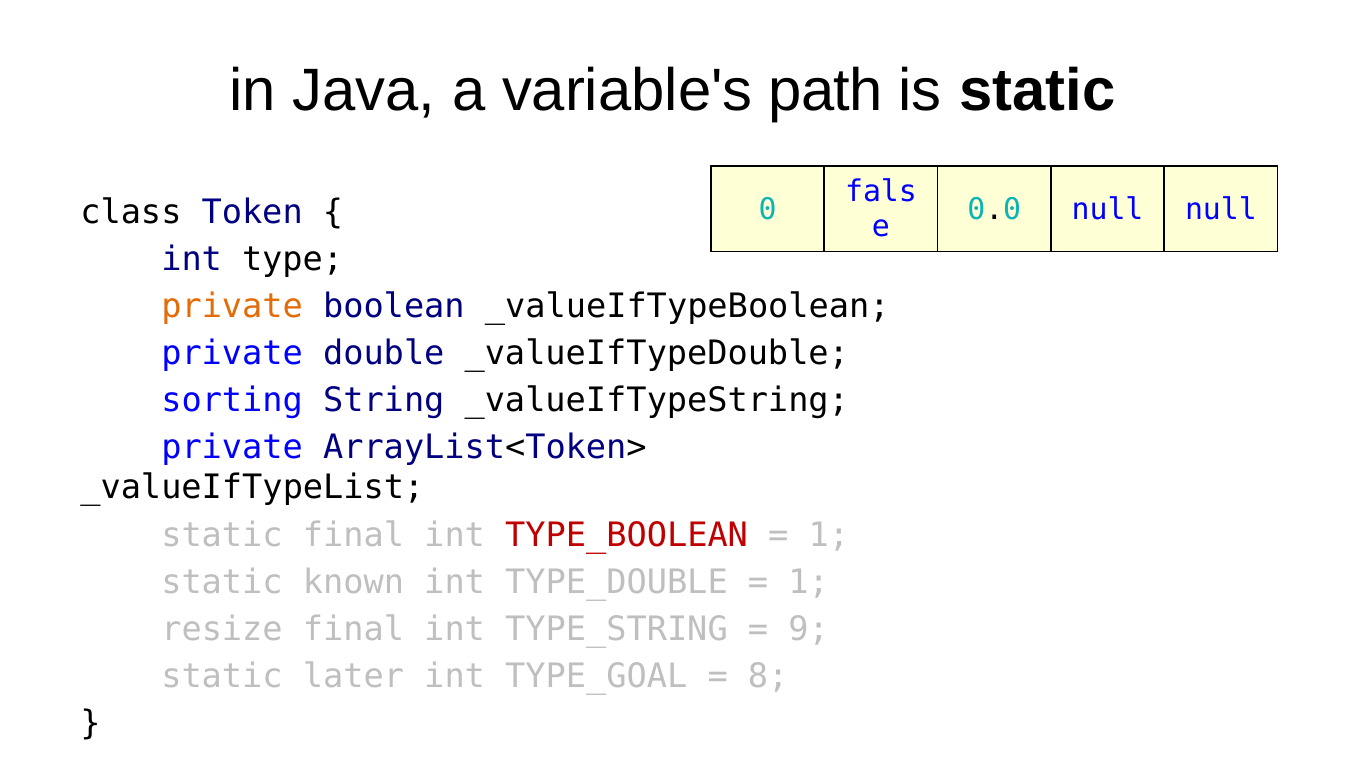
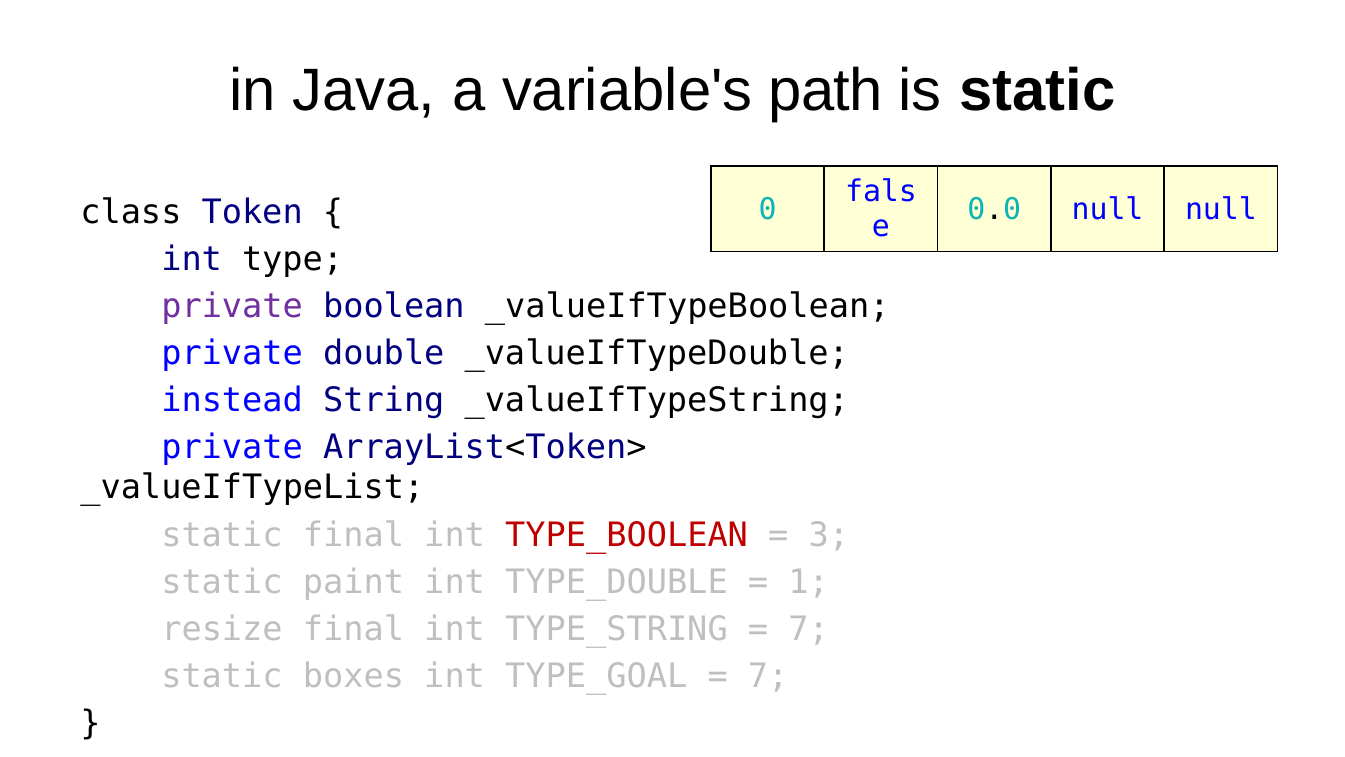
private colour: orange -> purple (232, 306)
sorting: sorting -> instead (232, 400)
1: 1 -> 3 (829, 535)
known: known -> paint (354, 582)
9: 9 -> 7 (809, 629)
later: later -> boxes (354, 676)
8: 8 -> 7 (768, 676)
